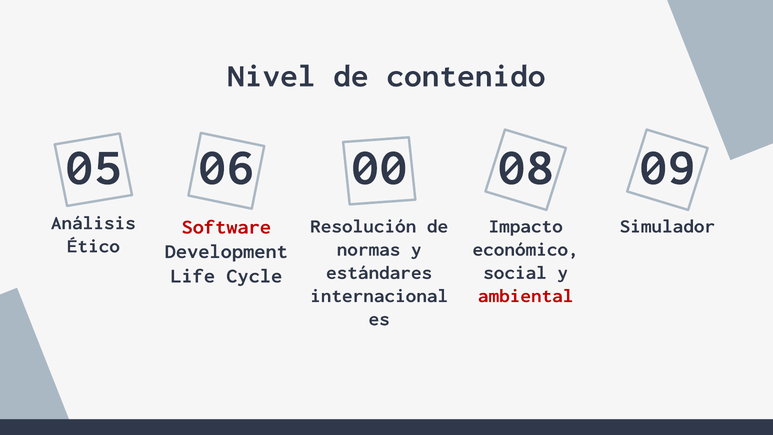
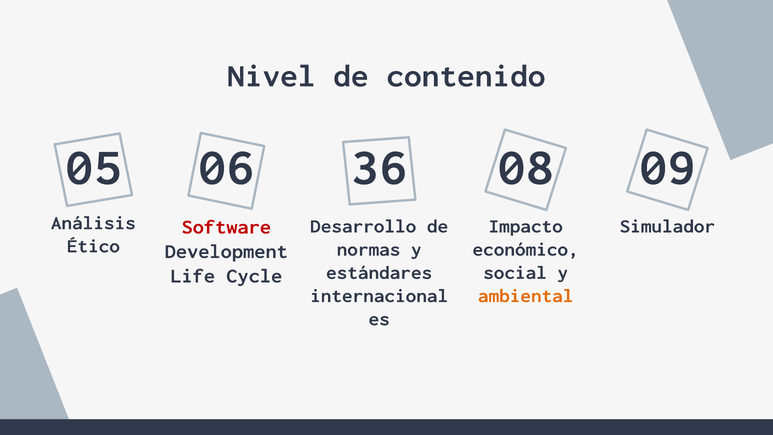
00: 00 -> 36 (379, 167)
Resolución: Resolución -> Desarrollo (363, 226)
ambiental colour: red -> orange (526, 296)
